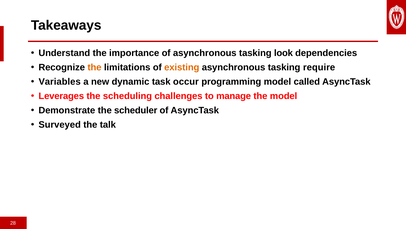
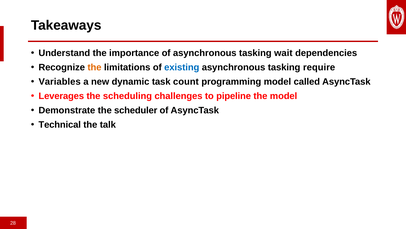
look: look -> wait (283, 53)
existing colour: orange -> blue (182, 67)
occur: occur -> count (186, 82)
manage: manage -> pipeline (234, 96)
Surveyed: Surveyed -> Technical (60, 124)
